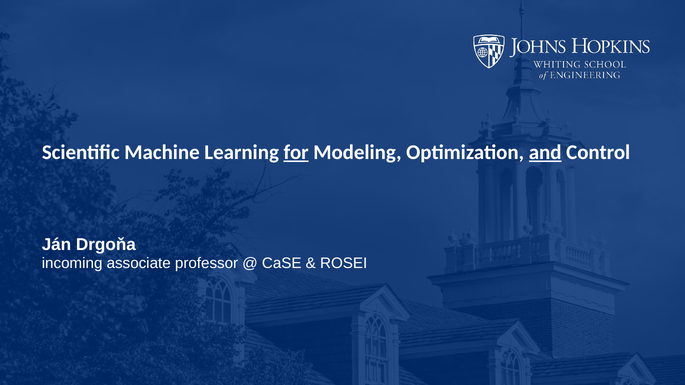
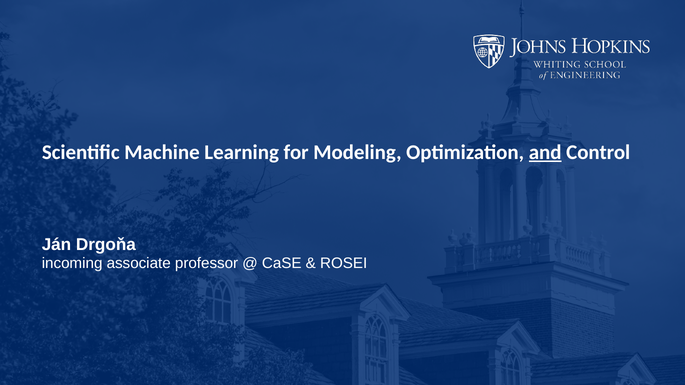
for underline: present -> none (296, 152)
